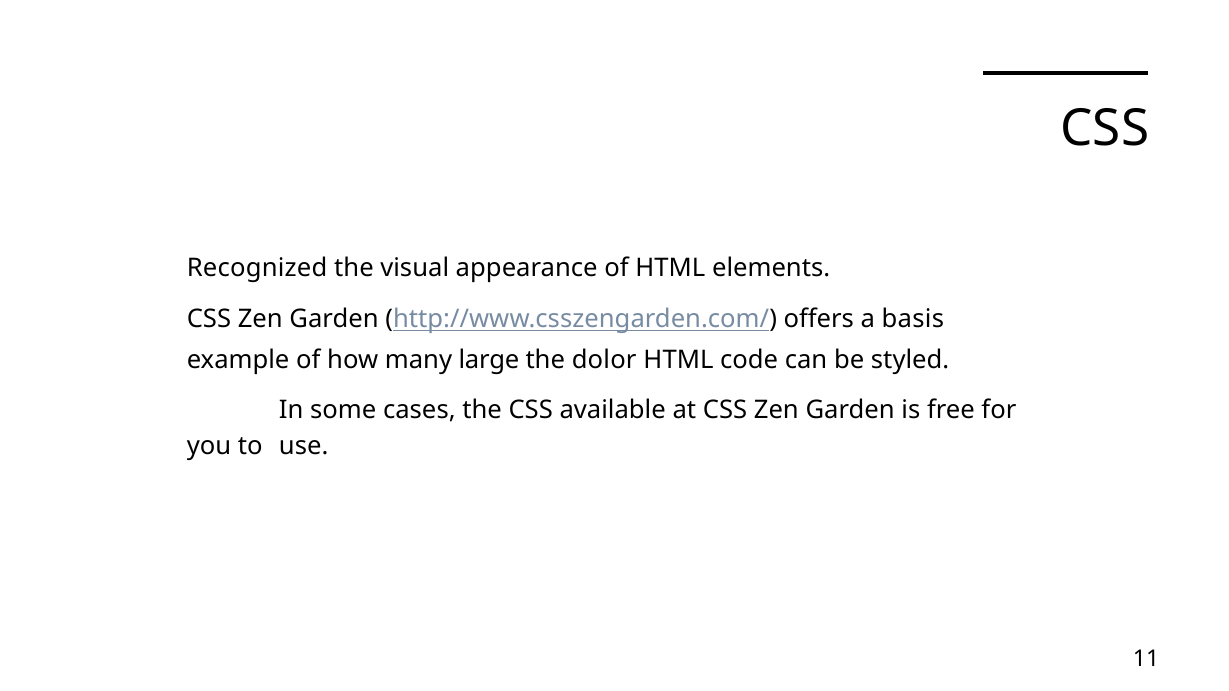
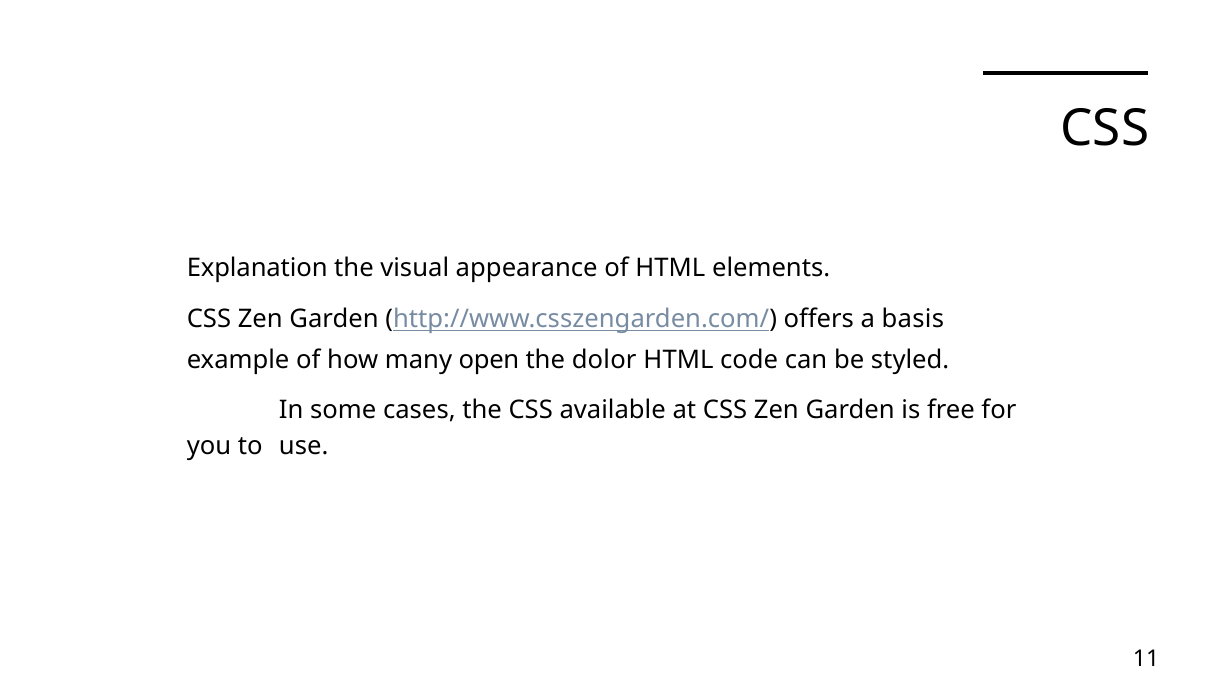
Recognized: Recognized -> Explanation (257, 268)
large: large -> open (489, 360)
